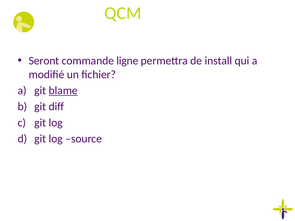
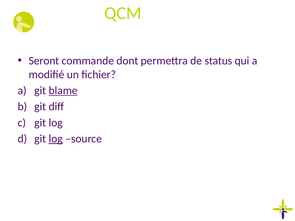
ligne: ligne -> dont (127, 61)
install: install -> status (218, 61)
log underline: none -> present (56, 139)
